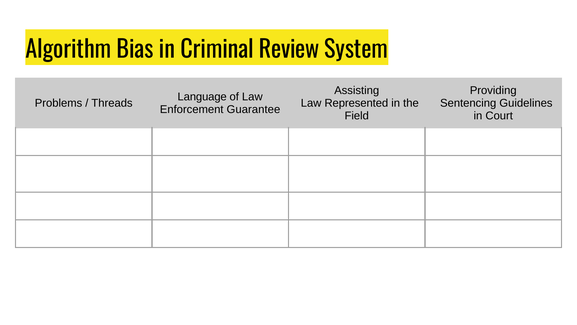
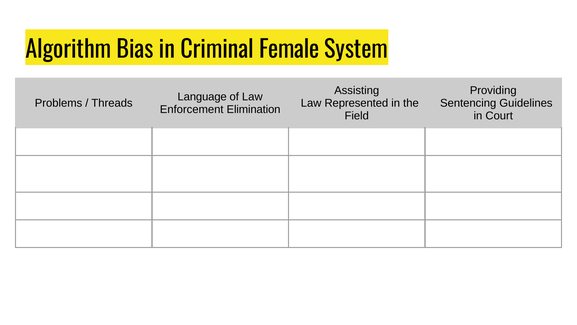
Review: Review -> Female (289, 50)
Guarantee: Guarantee -> Elimination (254, 109)
